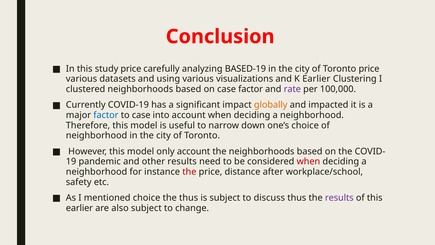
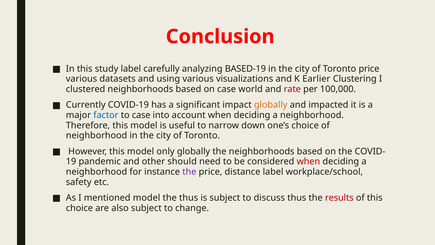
study price: price -> label (131, 69)
case factor: factor -> world (251, 89)
rate colour: purple -> red (292, 89)
only account: account -> globally (194, 151)
other results: results -> should (182, 161)
the colour: red -> purple (189, 172)
distance after: after -> label (273, 172)
mentioned choice: choice -> model (147, 198)
results colour: purple -> red (339, 198)
earlier: earlier -> choice (79, 208)
